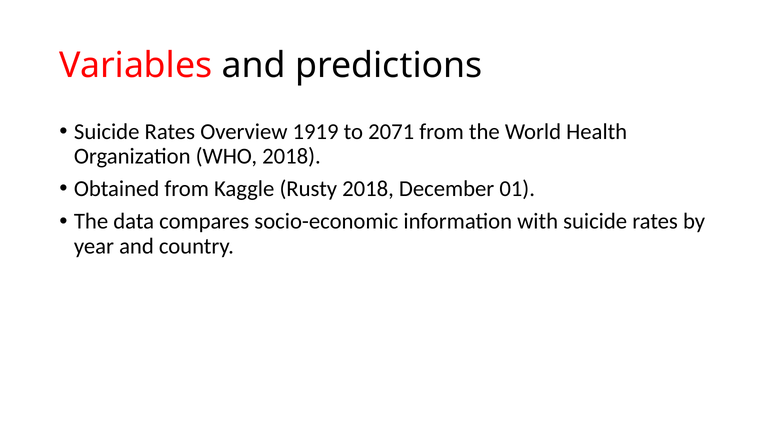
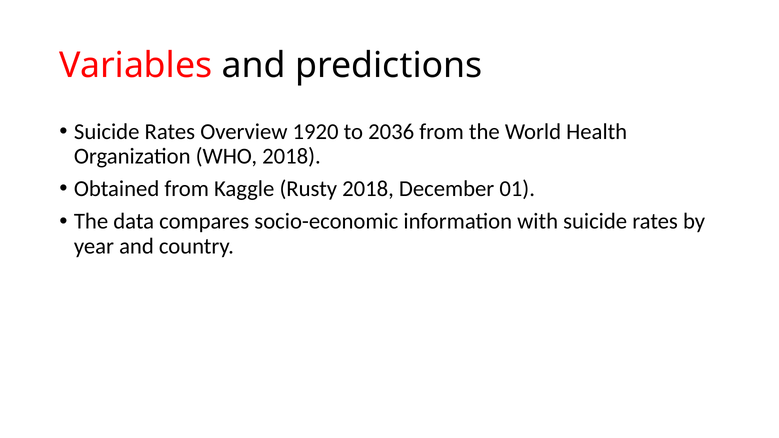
1919: 1919 -> 1920 (316, 132)
2071: 2071 -> 2036 (391, 132)
